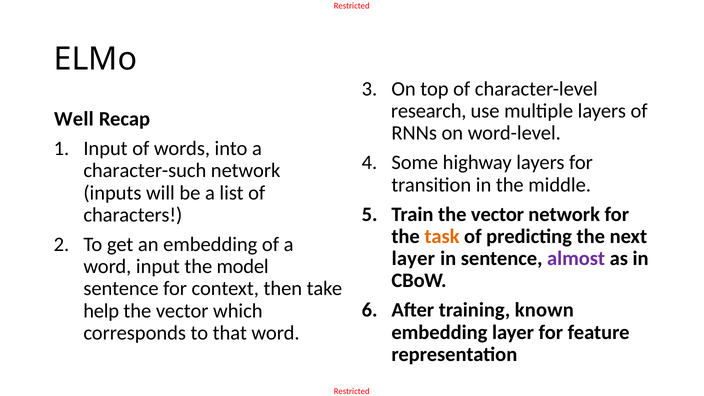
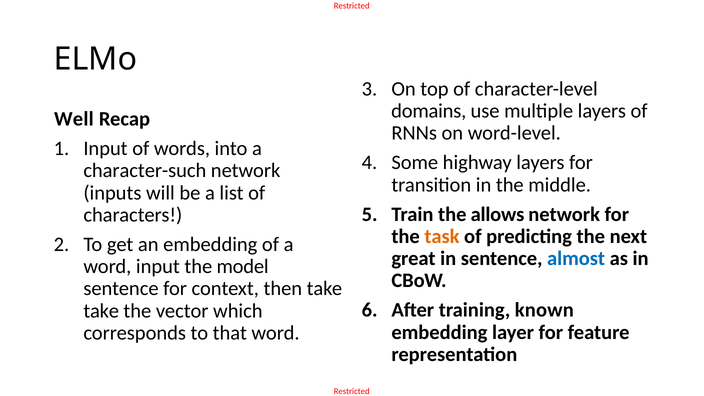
research: research -> domains (429, 111)
Train the vector: vector -> allows (498, 214)
layer: layer -> great (413, 259)
almost colour: purple -> blue (576, 259)
help: help -> take (101, 311)
